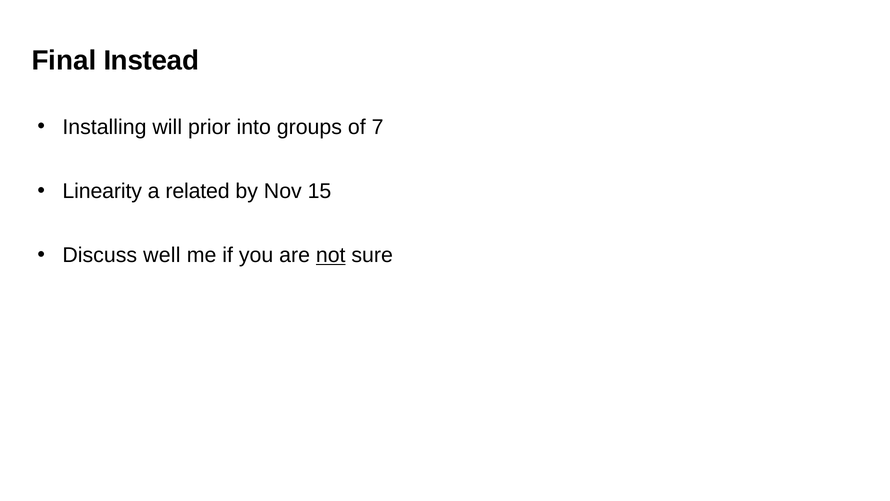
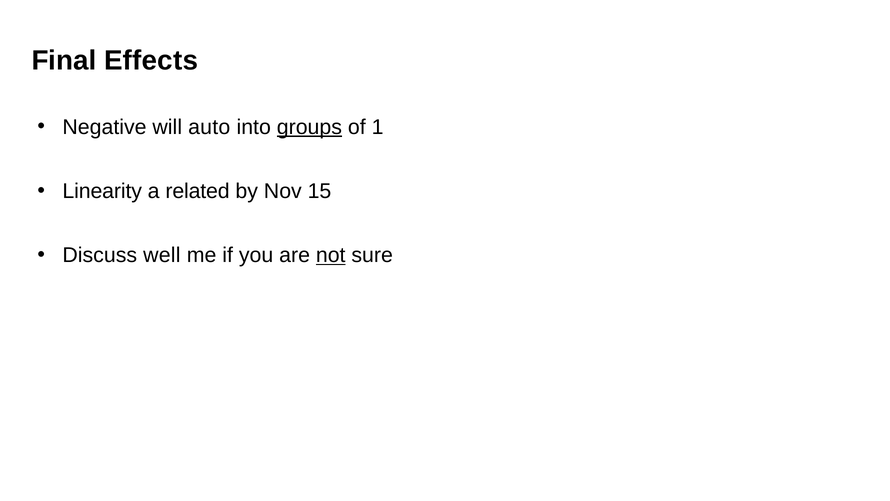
Instead: Instead -> Effects (151, 61)
Installing: Installing -> Negative (104, 127)
prior: prior -> auto (209, 127)
groups underline: none -> present (309, 127)
7: 7 -> 1 (378, 127)
